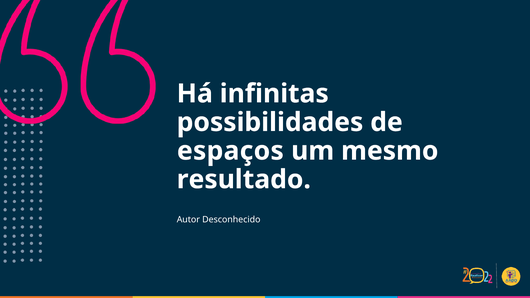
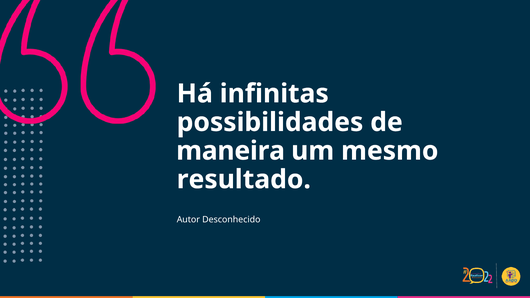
espaços: espaços -> maneira (231, 151)
